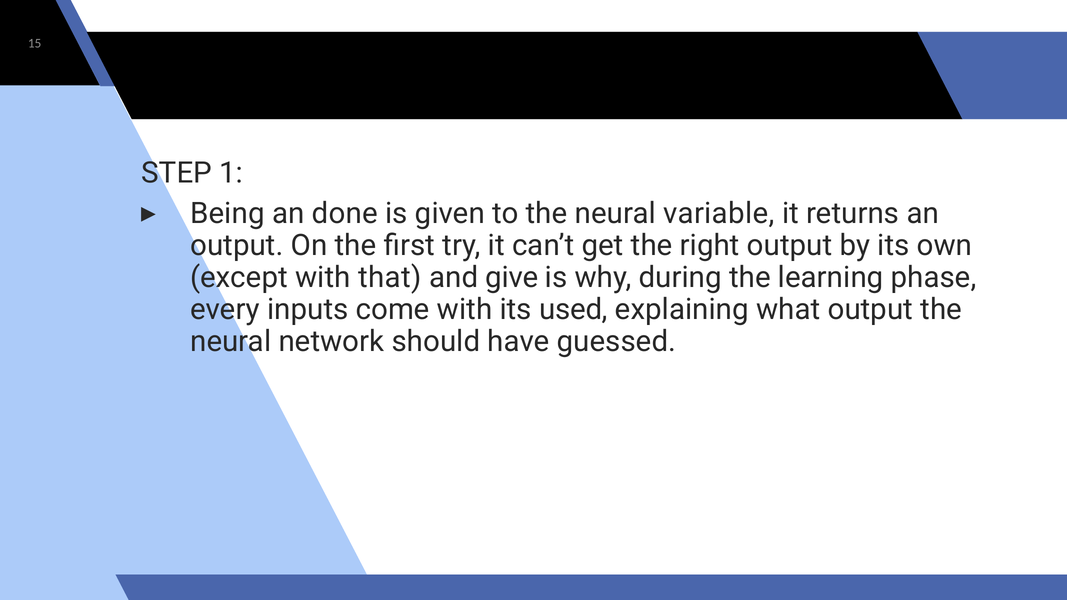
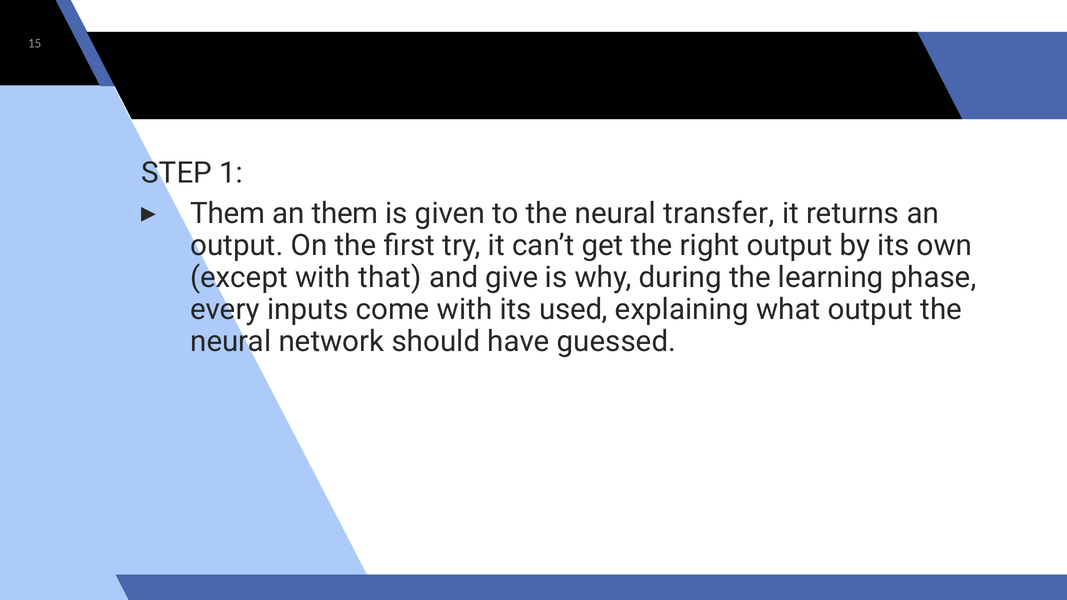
Being: Being -> Them (228, 214)
an done: done -> them (345, 214)
variable: variable -> transfer (719, 214)
